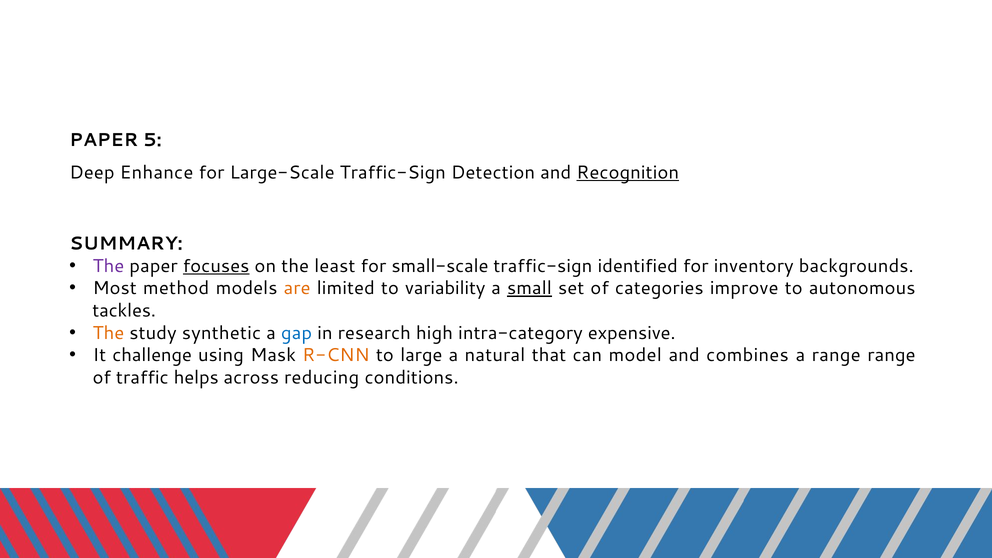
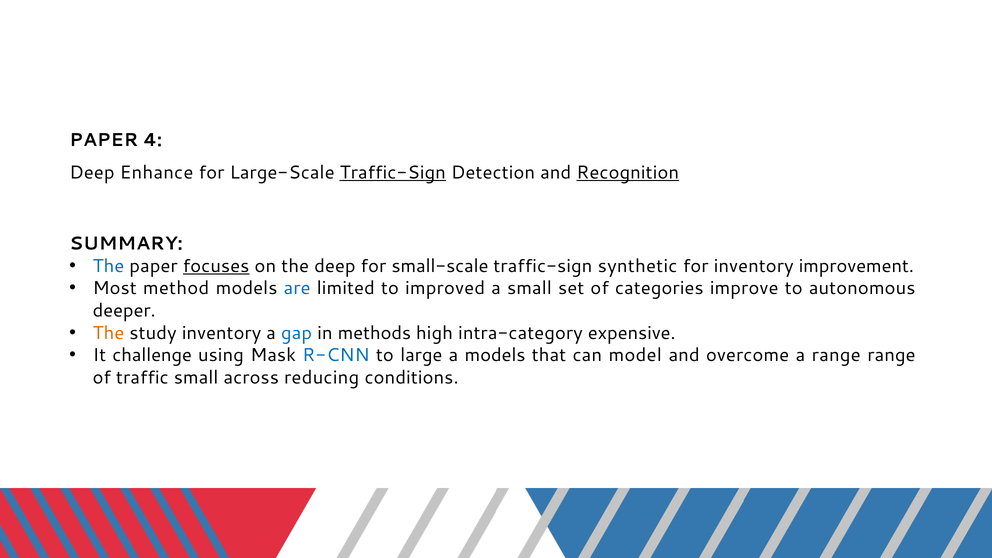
5: 5 -> 4 (153, 140)
Traffic-Sign underline: none -> present (393, 173)
The colour: purple -> blue (108, 266)
the least: least -> deep (335, 266)
identified: identified -> synthetic (638, 266)
backgrounds: backgrounds -> improvement (856, 266)
are colour: orange -> blue (297, 288)
variability: variability -> improved (445, 288)
small underline: present -> none (529, 288)
tackles: tackles -> deeper (124, 311)
study synthetic: synthetic -> inventory (222, 333)
research: research -> methods (374, 333)
R-CNN colour: orange -> blue (336, 355)
a natural: natural -> models (495, 355)
combines: combines -> overcome (748, 355)
traffic helps: helps -> small (196, 378)
